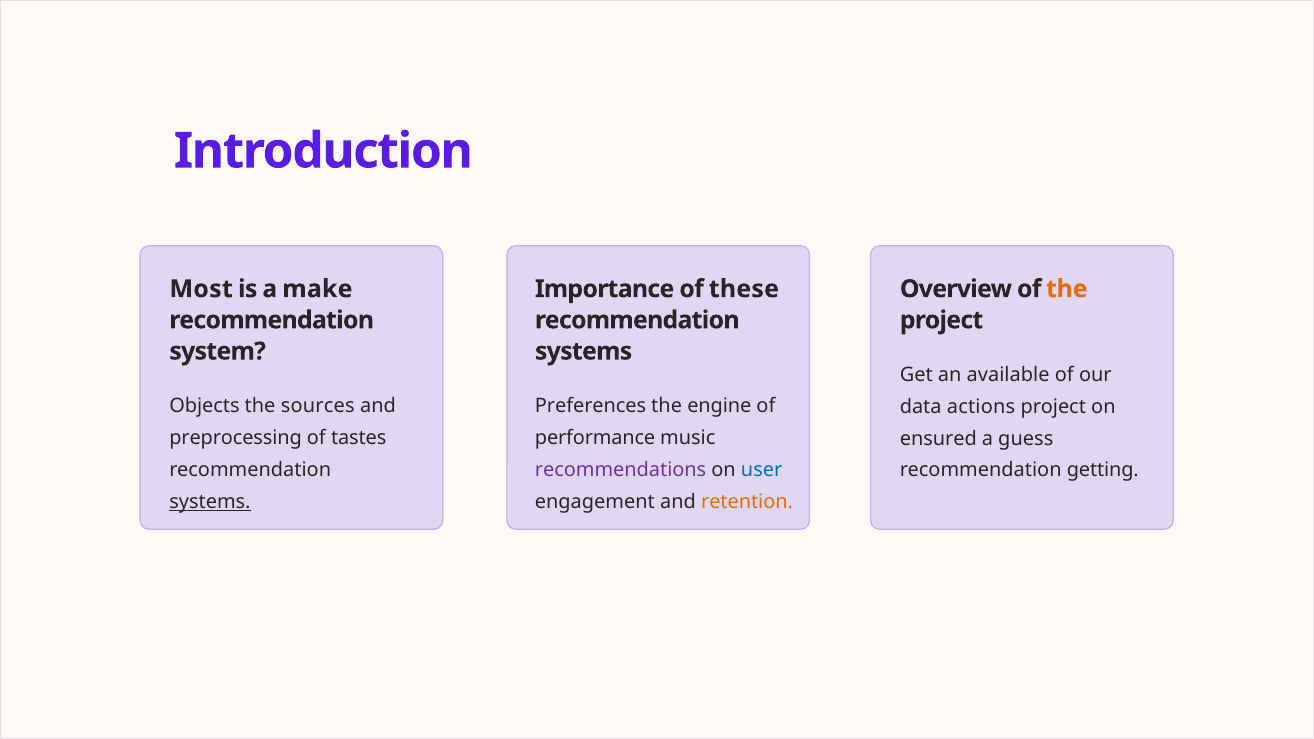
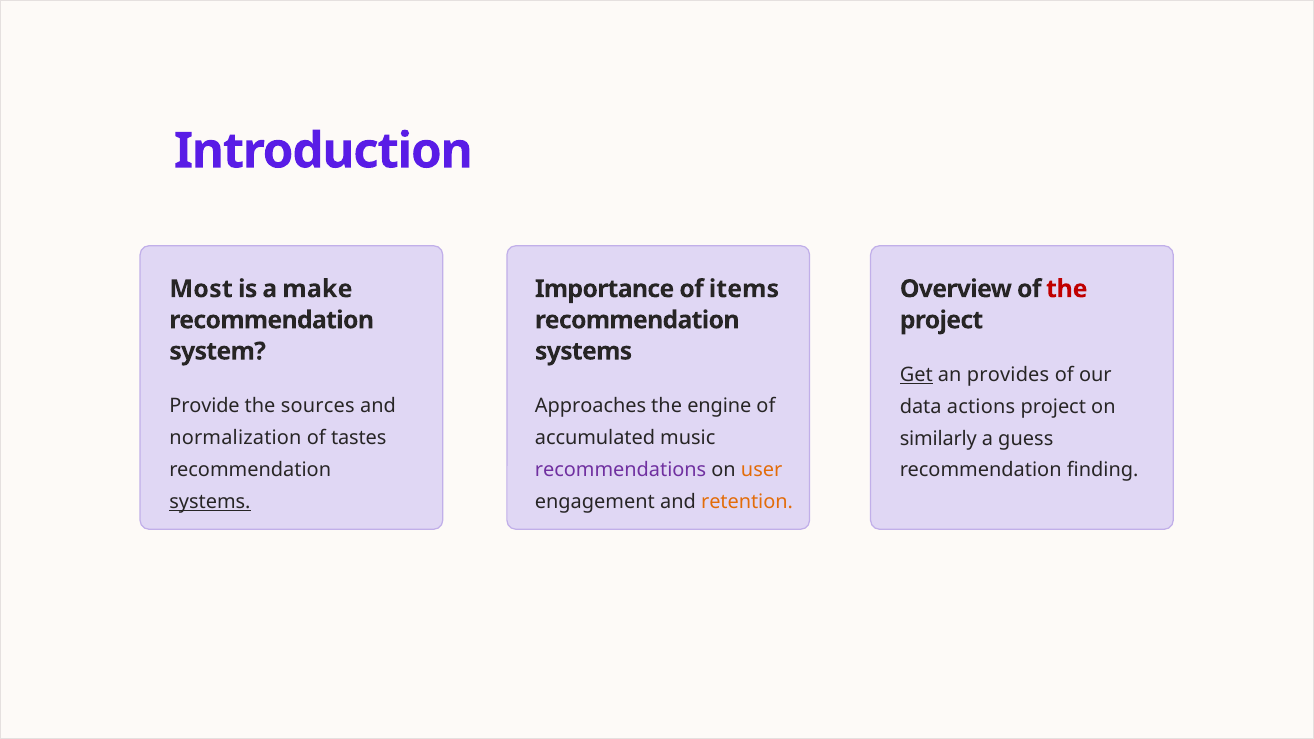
these: these -> items (744, 289)
the colour: orange -> red (1067, 289)
Get underline: none -> present (916, 375)
available: available -> provides (1008, 375)
Objects: Objects -> Provide (204, 406)
Preferences: Preferences -> Approaches (591, 406)
preprocessing: preprocessing -> normalization (235, 438)
performance: performance -> accumulated (595, 438)
ensured: ensured -> similarly (938, 439)
user colour: blue -> orange (762, 470)
getting: getting -> finding (1103, 470)
